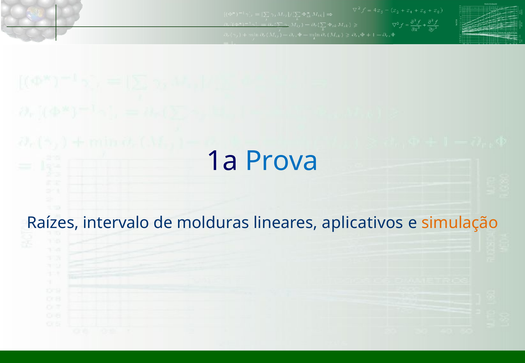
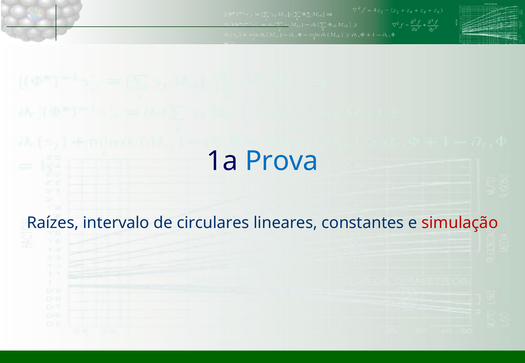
molduras: molduras -> circulares (213, 223)
aplicativos: aplicativos -> constantes (363, 223)
simulação colour: orange -> red (460, 223)
